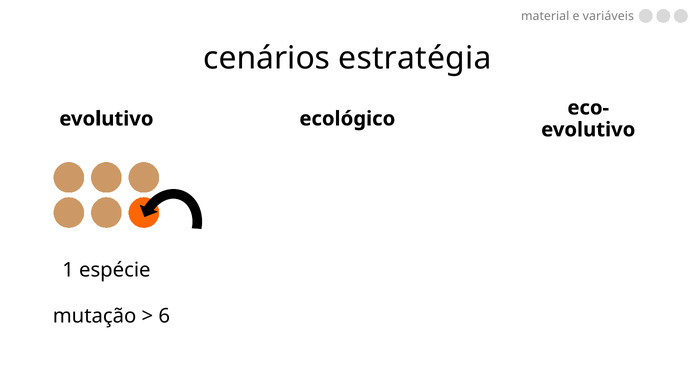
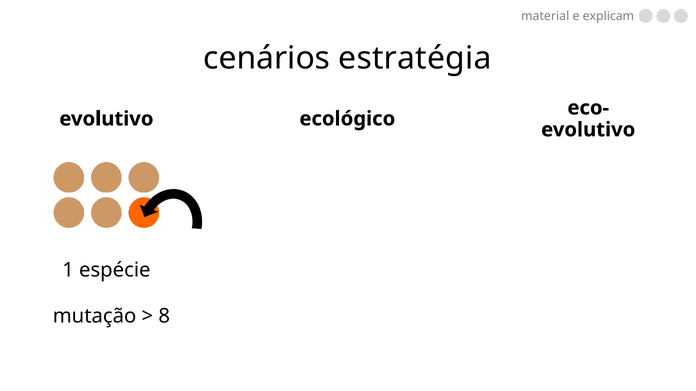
variáveis: variáveis -> explicam (608, 16)
6: 6 -> 8 (164, 317)
